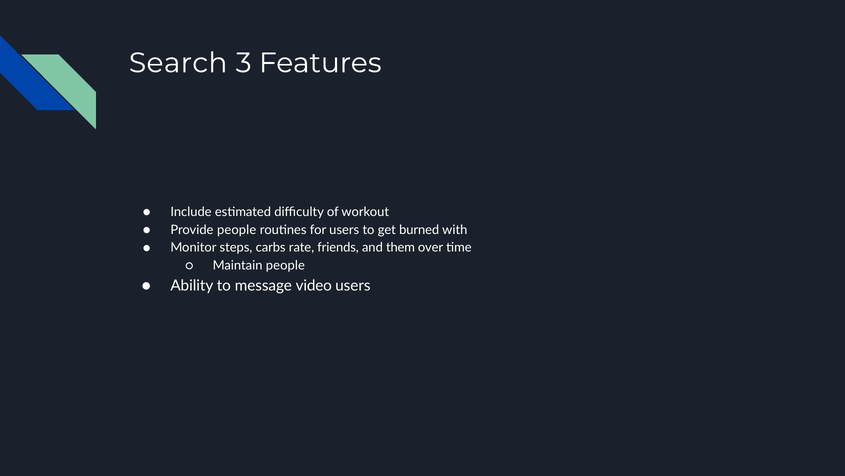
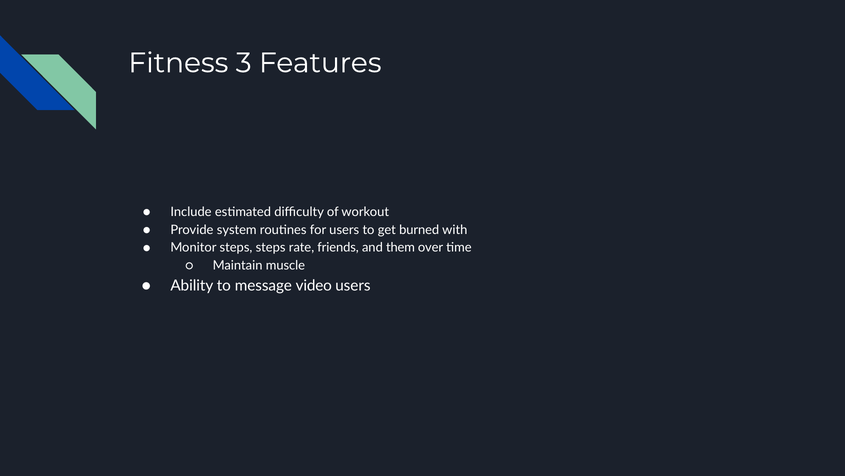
Search: Search -> Fitness (178, 63)
Provide people: people -> system (237, 229)
steps carbs: carbs -> steps (271, 247)
Maintain people: people -> muscle (285, 265)
